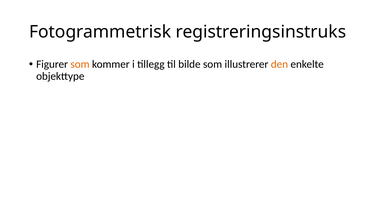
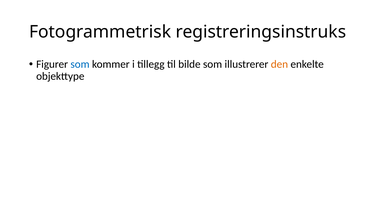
som colour: orange -> blue (80, 64)
